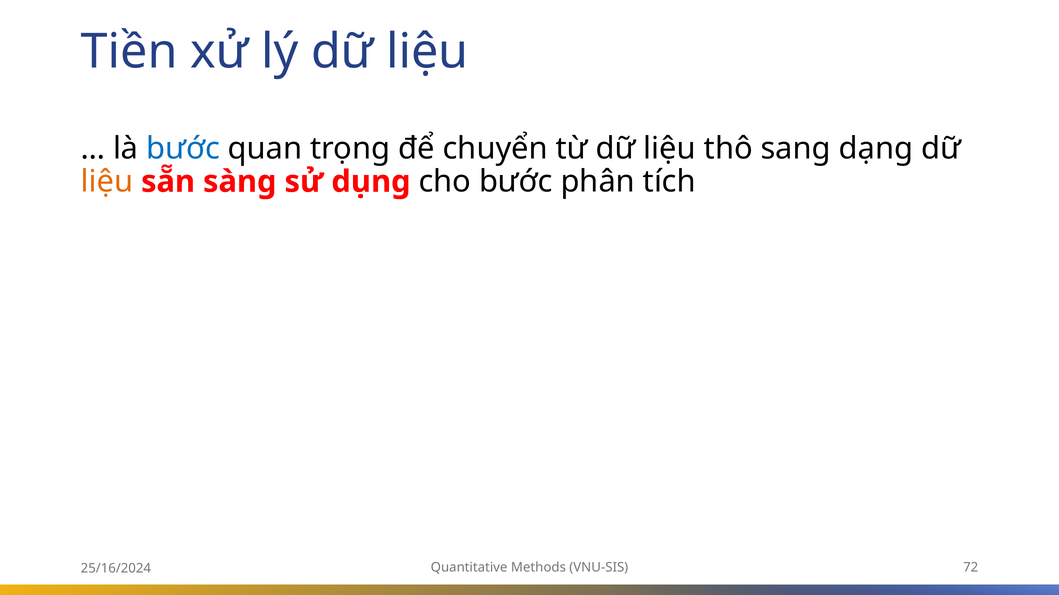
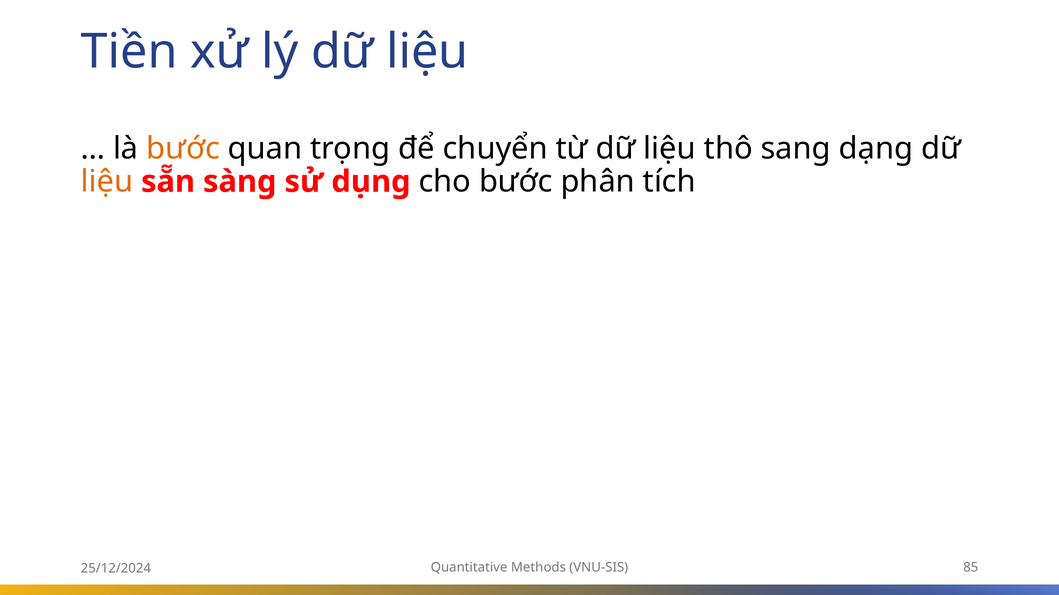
bước colour: blue -> orange (183, 148)
72: 72 -> 85 (971, 568)
25/16/2024: 25/16/2024 -> 25/12/2024 (116, 569)
